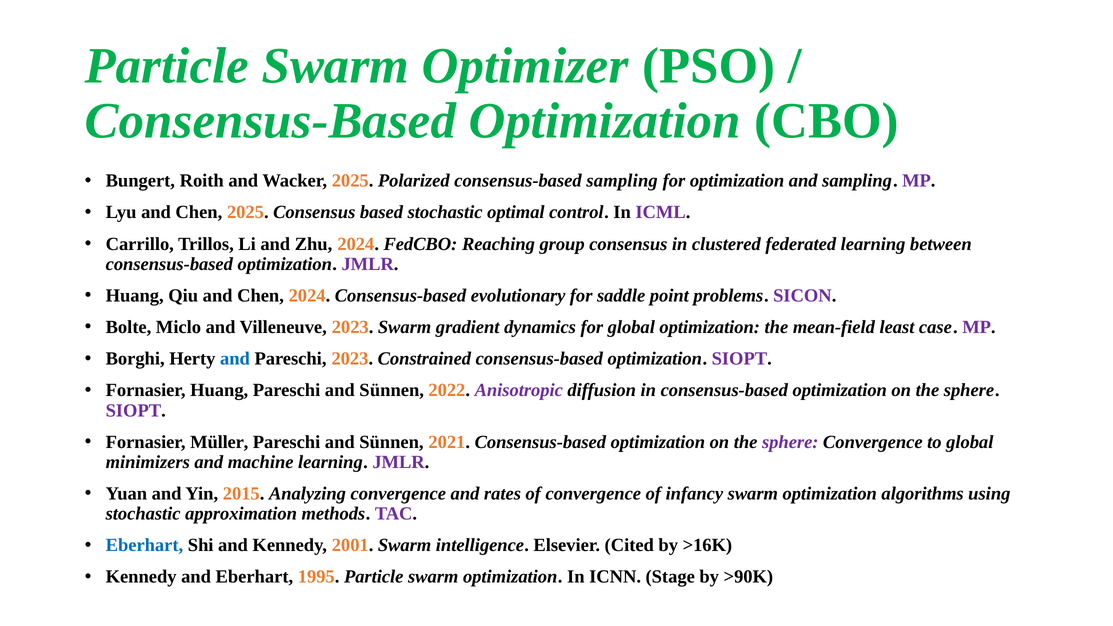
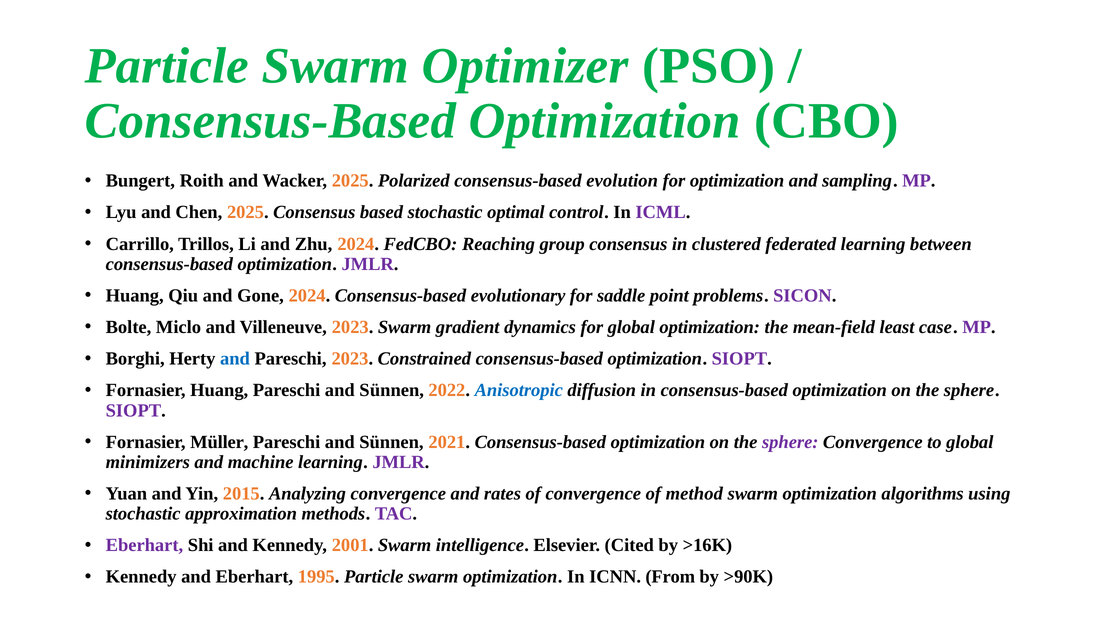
consensus-based sampling: sampling -> evolution (622, 181)
Qiu and Chen: Chen -> Gone (261, 296)
Anisotropic colour: purple -> blue (519, 390)
infancy: infancy -> method (694, 494)
Eberhart colour: blue -> purple (144, 545)
Stage: Stage -> From (670, 577)
